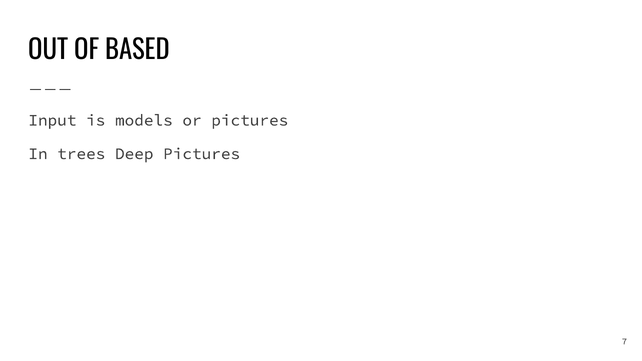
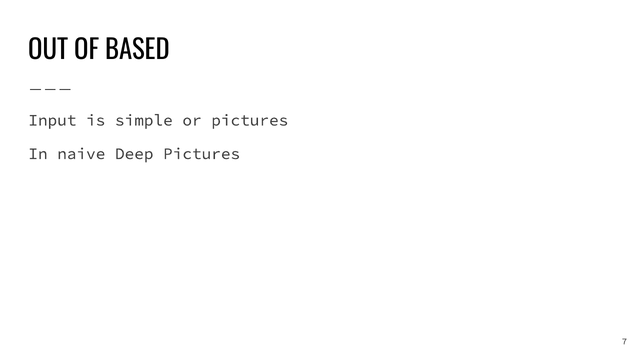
models: models -> simple (144, 120)
trees: trees -> naive (81, 154)
